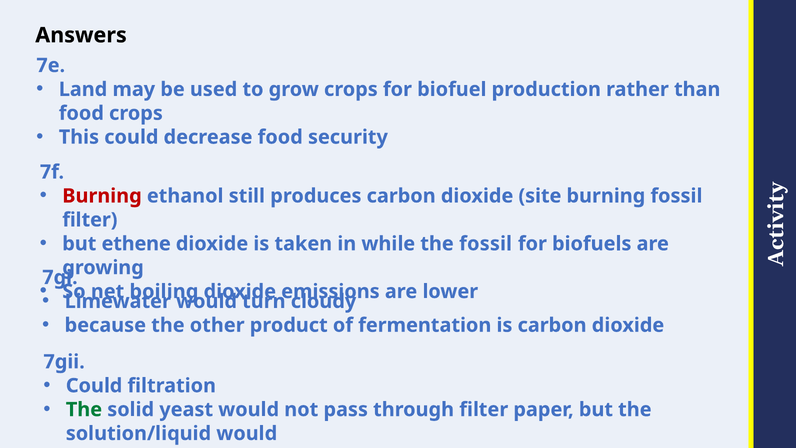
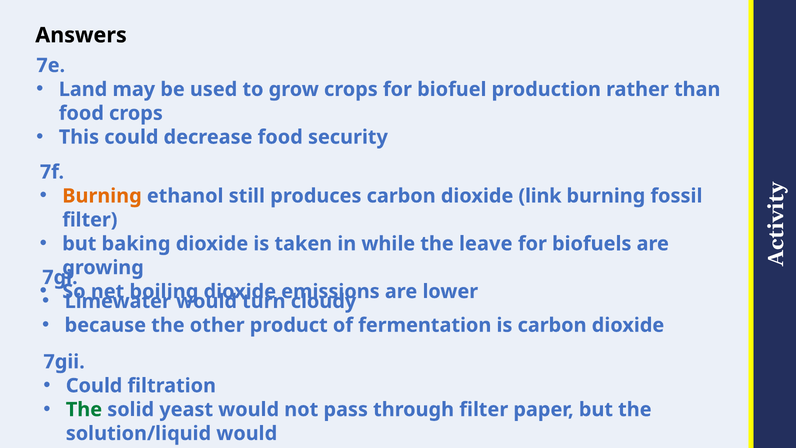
Burning colour: red -> orange (102, 196)
site: site -> link (540, 196)
ethene: ethene -> baking (136, 244)
the fossil: fossil -> leave (486, 244)
